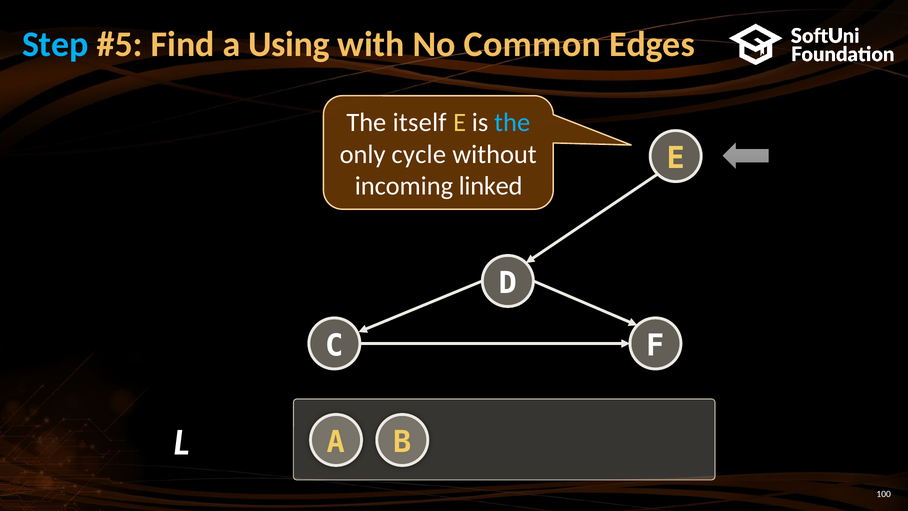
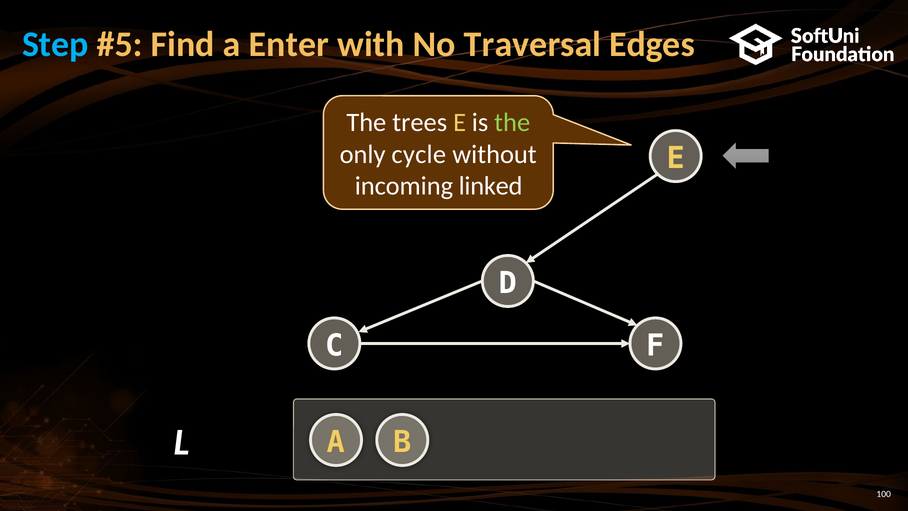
Using: Using -> Enter (289, 44)
Common: Common -> Traversal (533, 44)
itself: itself -> trees (420, 122)
the colour: light blue -> light green (512, 122)
